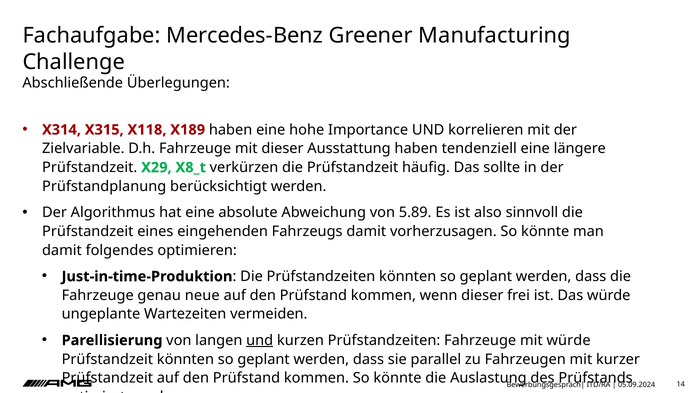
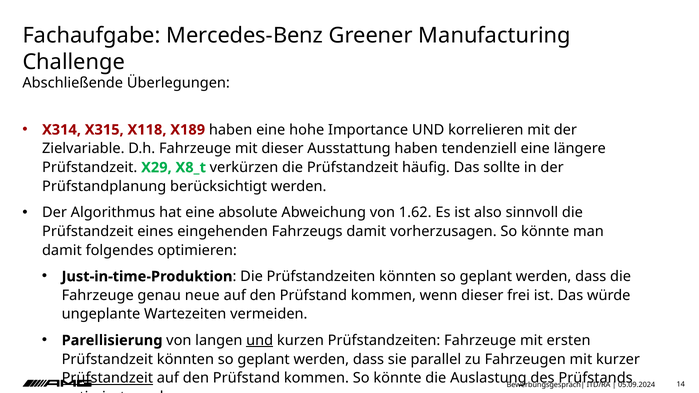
5.89: 5.89 -> 1.62 (415, 213)
mit würde: würde -> ersten (569, 341)
Prüfstandzeit underline: none -> present (107, 378)
